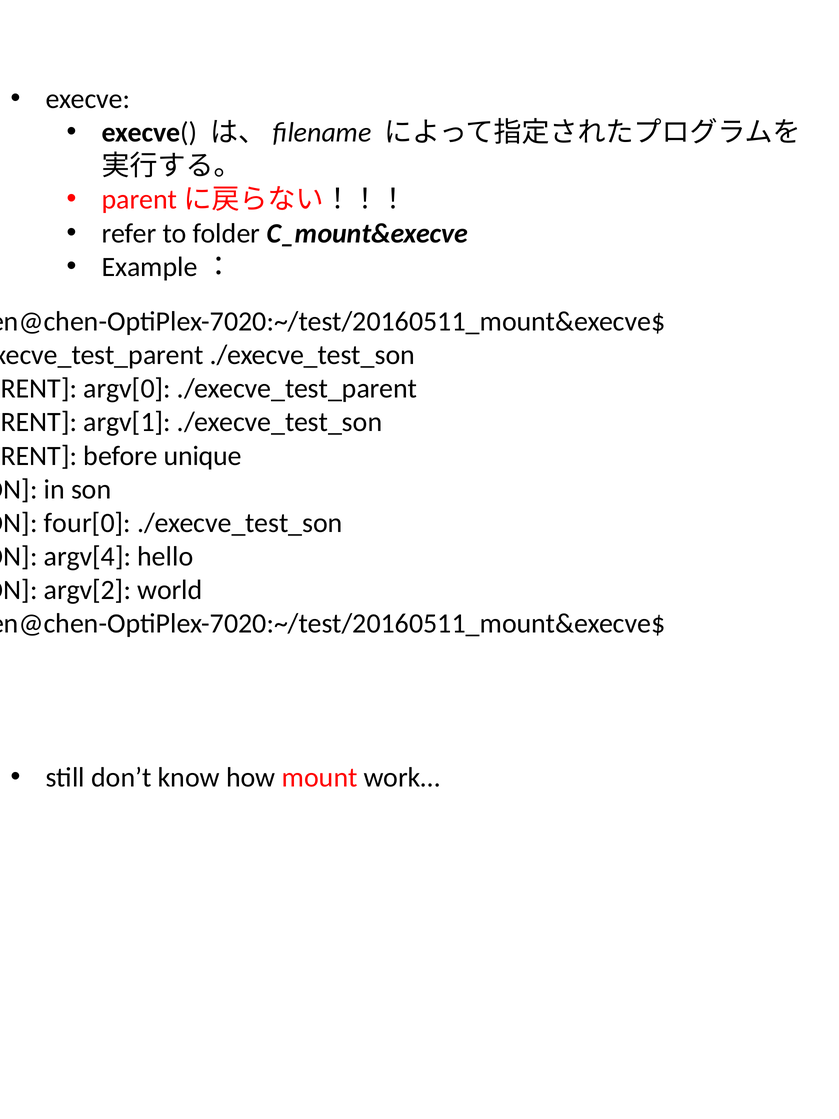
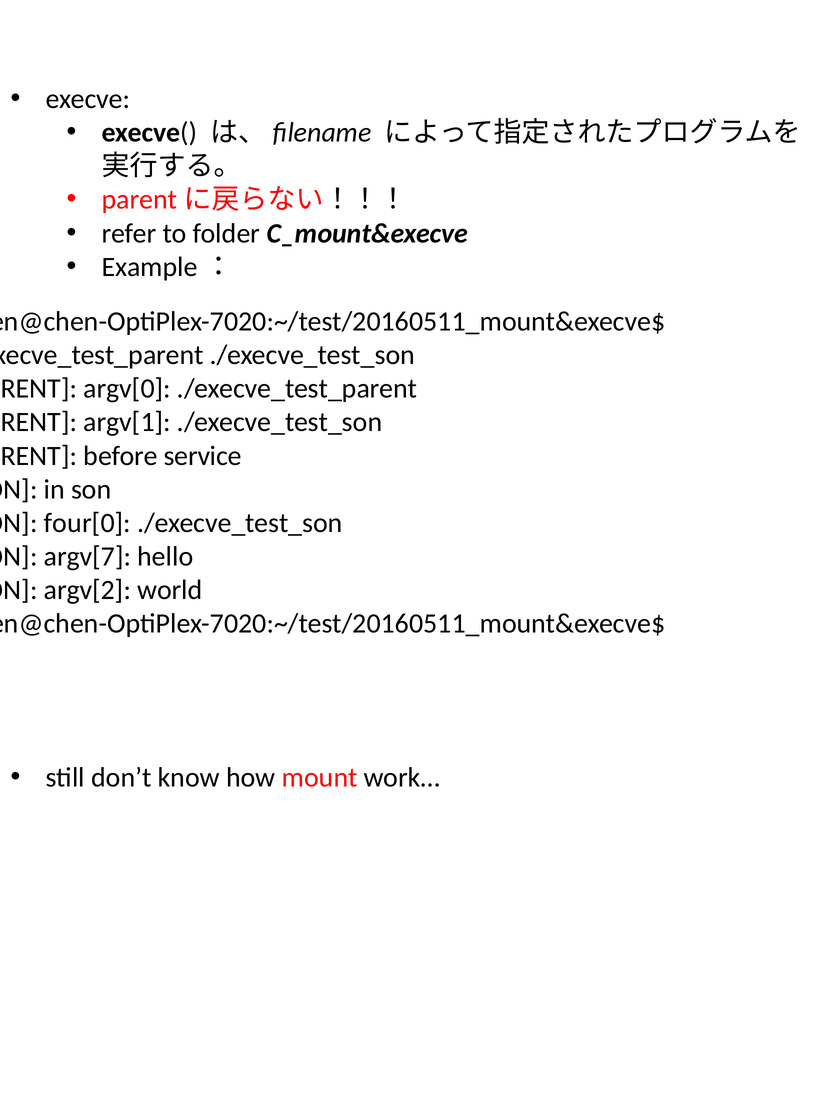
unique: unique -> service (203, 456)
argv[4: argv[4 -> argv[7 (87, 556)
